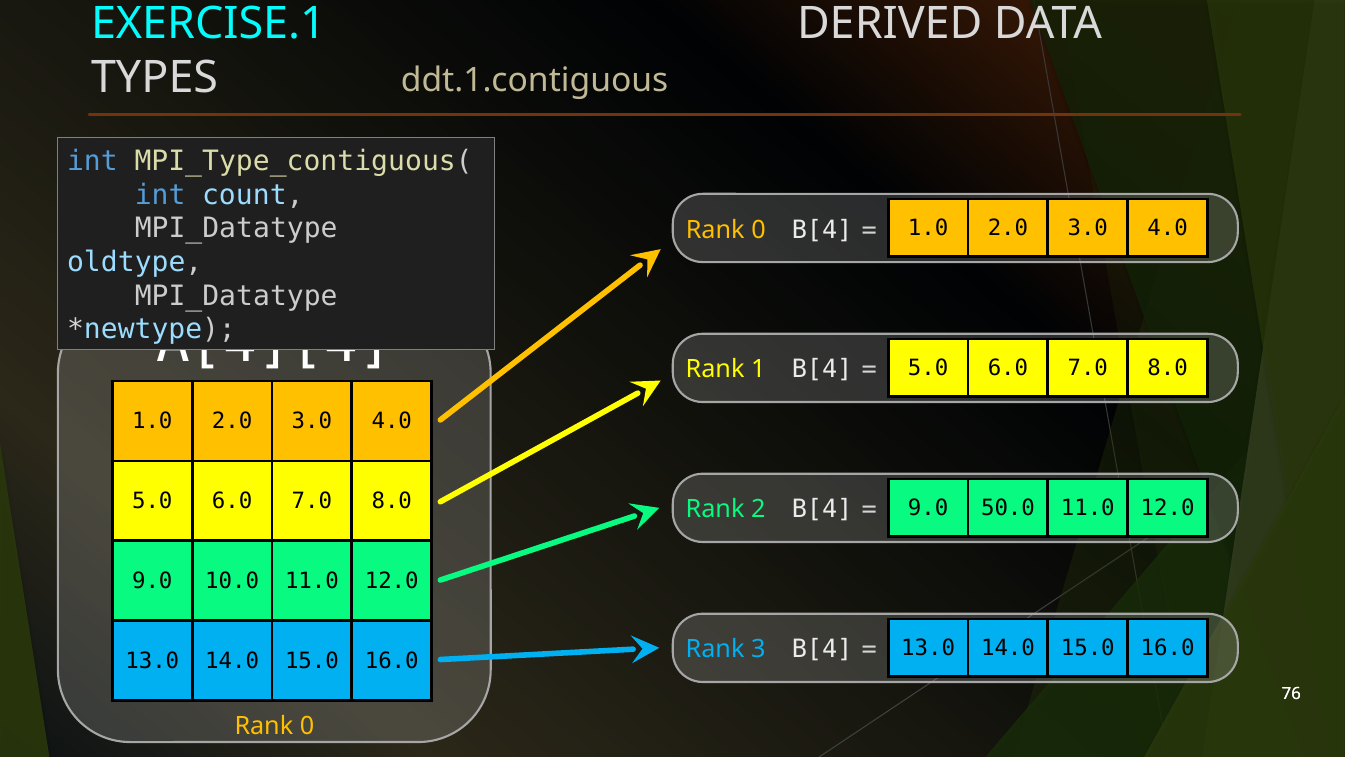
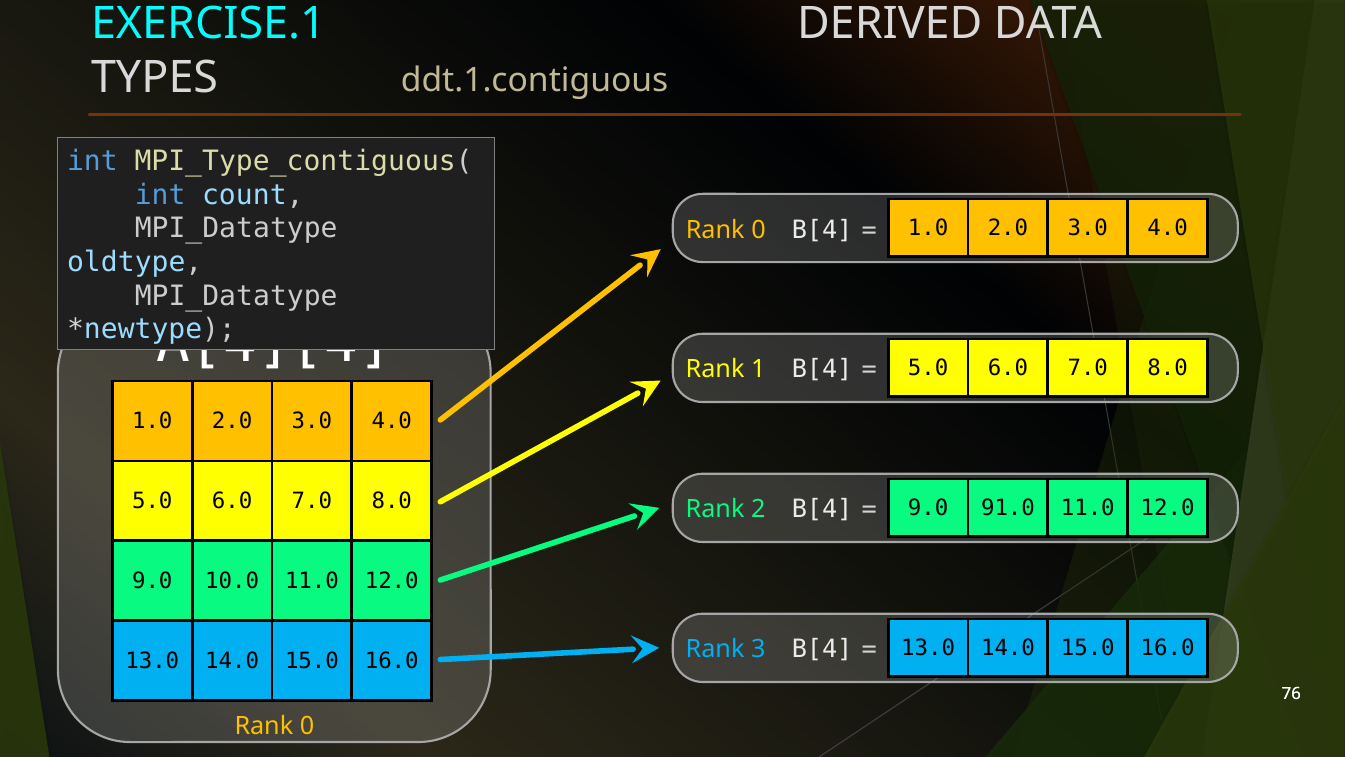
50.0: 50.0 -> 91.0 (1008, 508)
